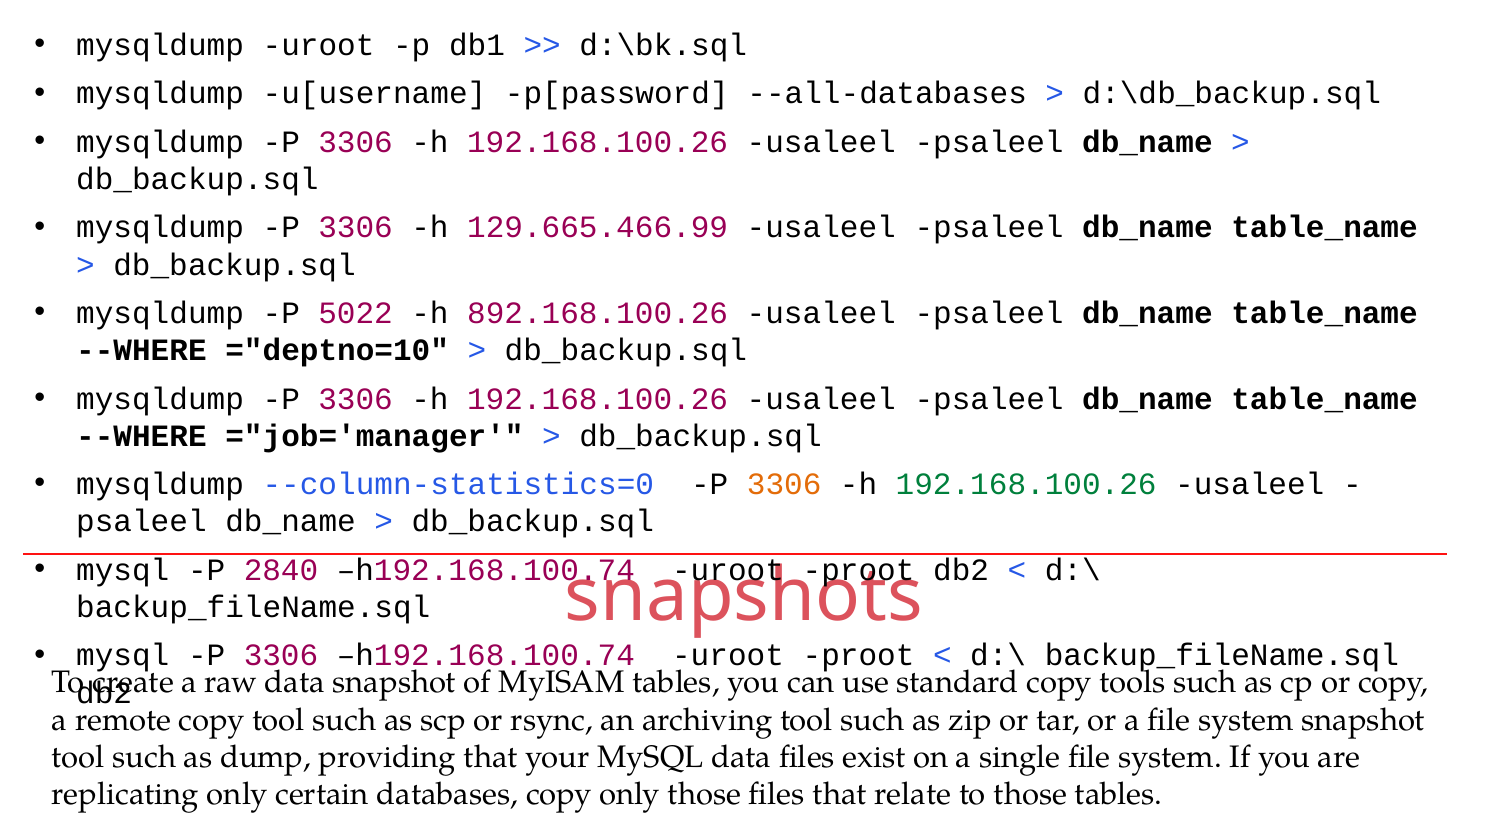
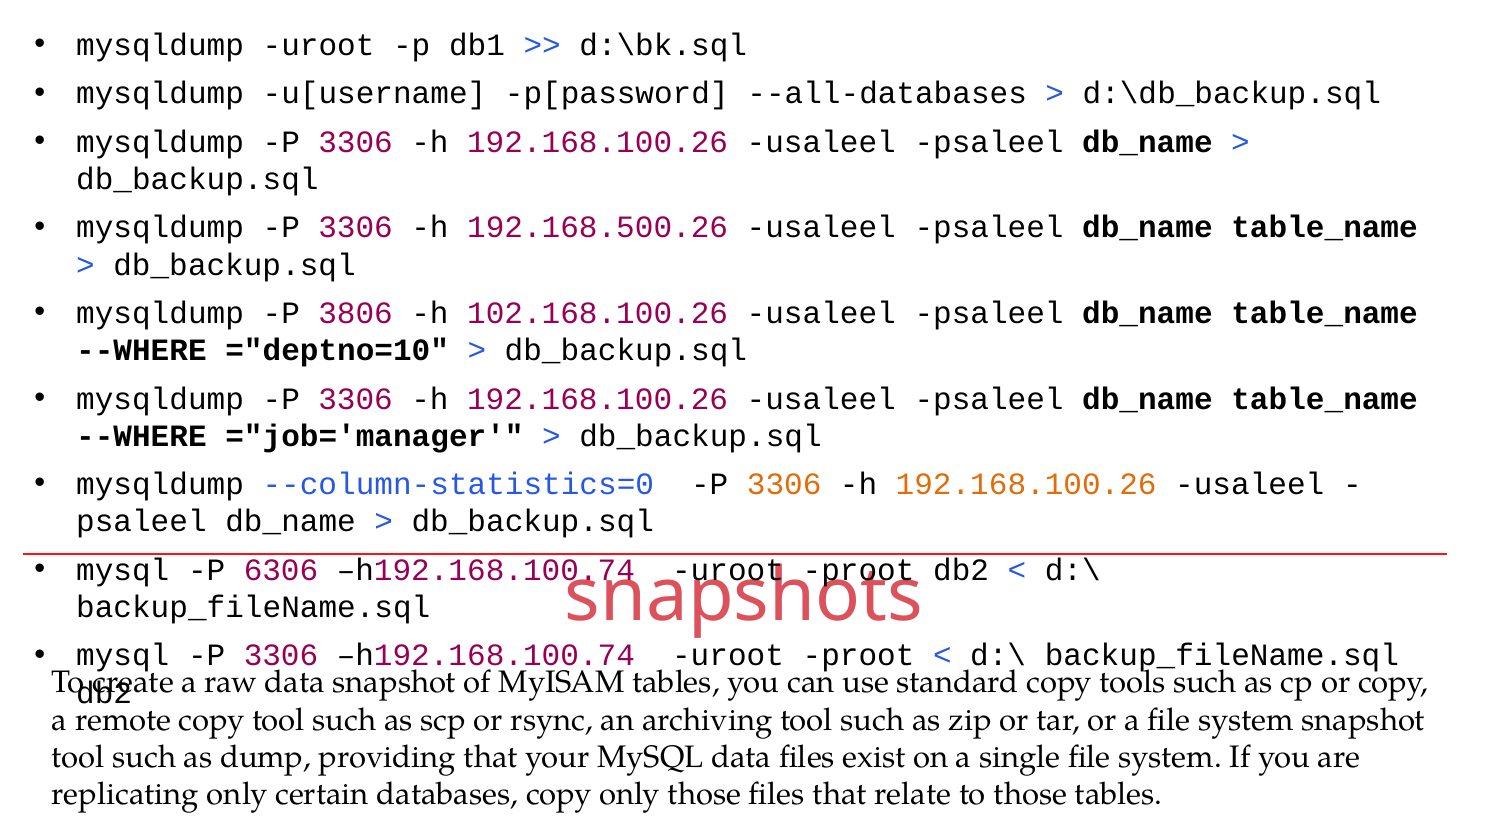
129.665.466.99: 129.665.466.99 -> 192.168.500.26 (598, 228)
5022: 5022 -> 3806 (356, 313)
892.168.100.26: 892.168.100.26 -> 102.168.100.26 (598, 313)
192.168.100.26 colour: green -> orange (1026, 484)
2840: 2840 -> 6306 (281, 570)
